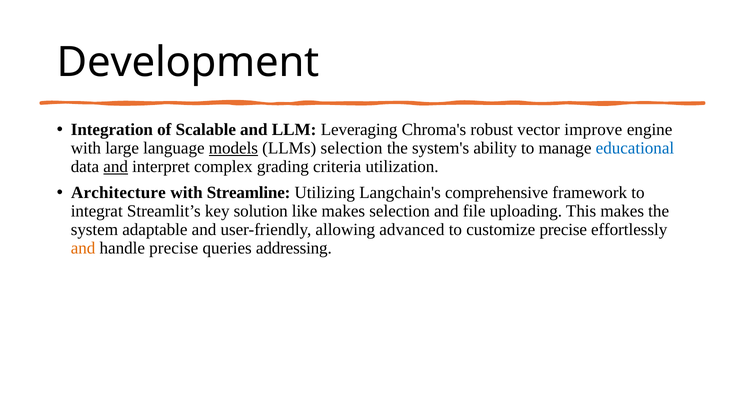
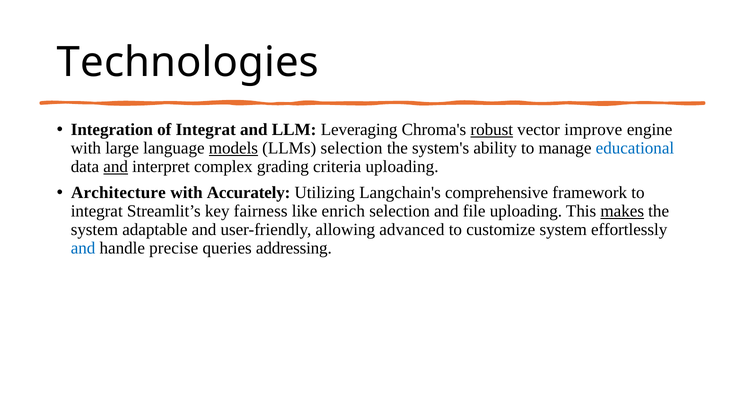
Development: Development -> Technologies (188, 63)
of Scalable: Scalable -> Integrat (206, 130)
robust underline: none -> present (492, 130)
criteria utilization: utilization -> uploading (402, 167)
Streamline: Streamline -> Accurately (249, 193)
solution: solution -> fairness (261, 211)
like makes: makes -> enrich (343, 211)
makes underline: none -> present (622, 211)
customize precise: precise -> system (563, 230)
and colour: orange -> blue (83, 248)
